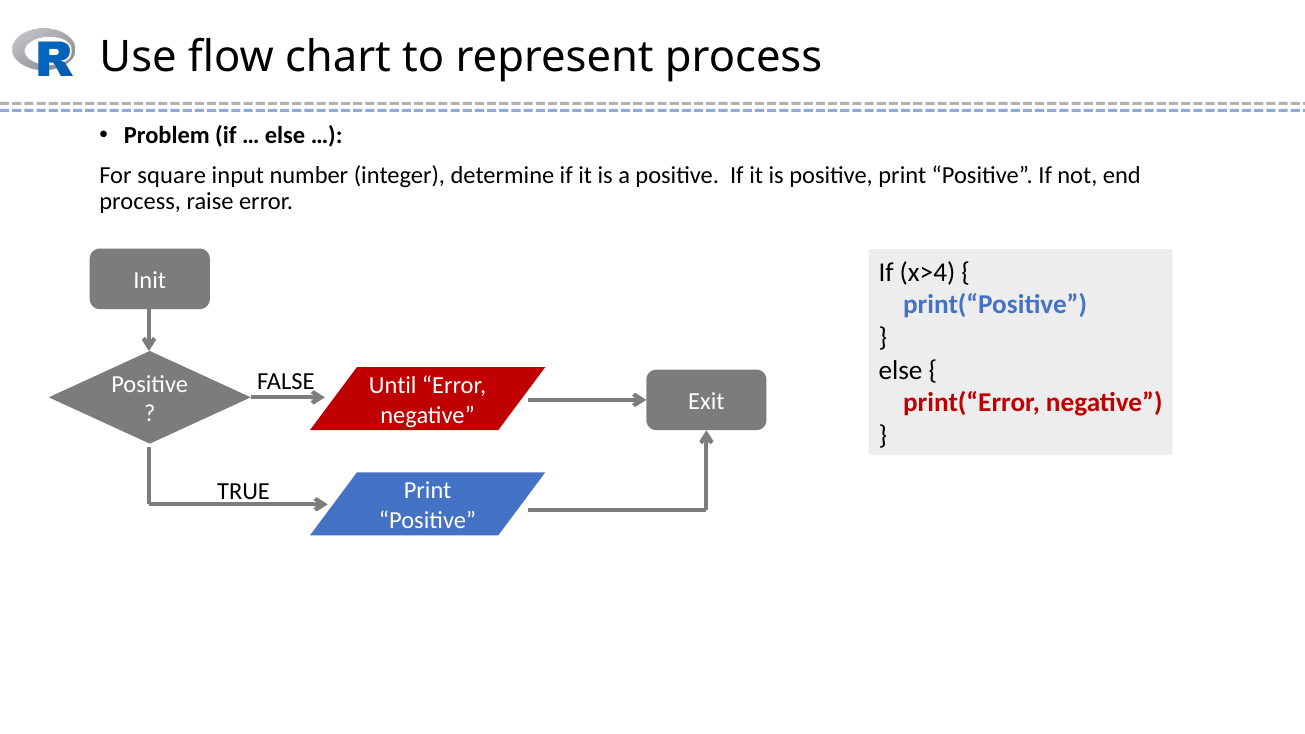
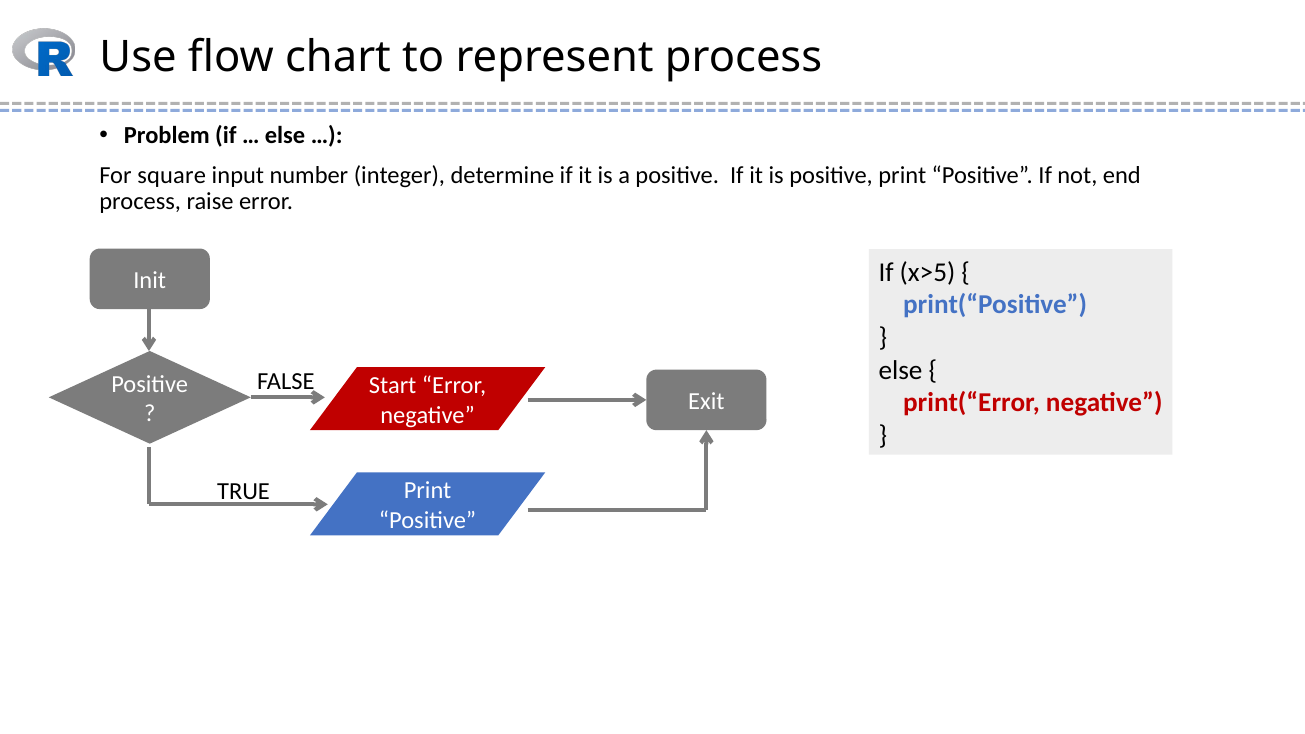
x>4: x>4 -> x>5 (928, 272)
Until: Until -> Start (393, 386)
